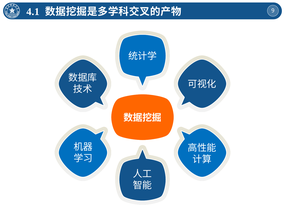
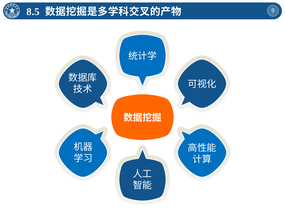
4.1: 4.1 -> 8.5 (33, 12)
